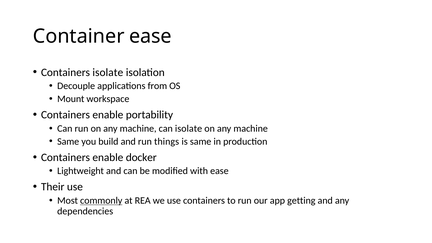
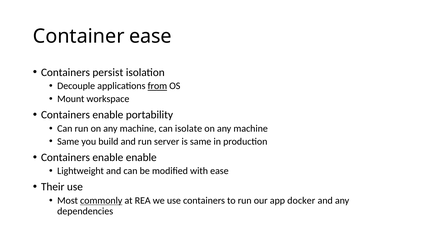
Containers isolate: isolate -> persist (108, 72)
from underline: none -> present (157, 86)
things: things -> server (167, 141)
enable docker: docker -> enable (141, 157)
getting: getting -> docker (301, 201)
